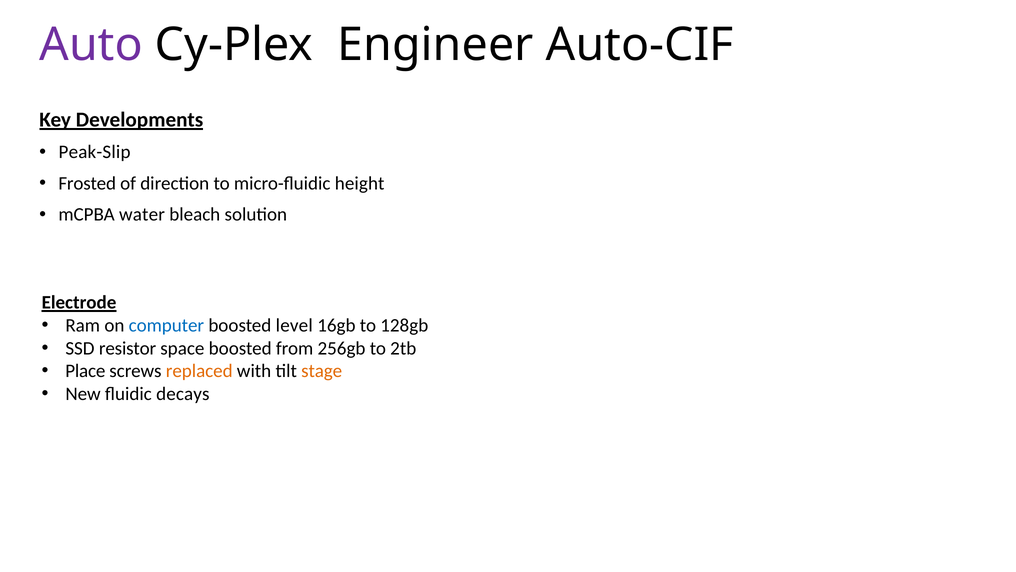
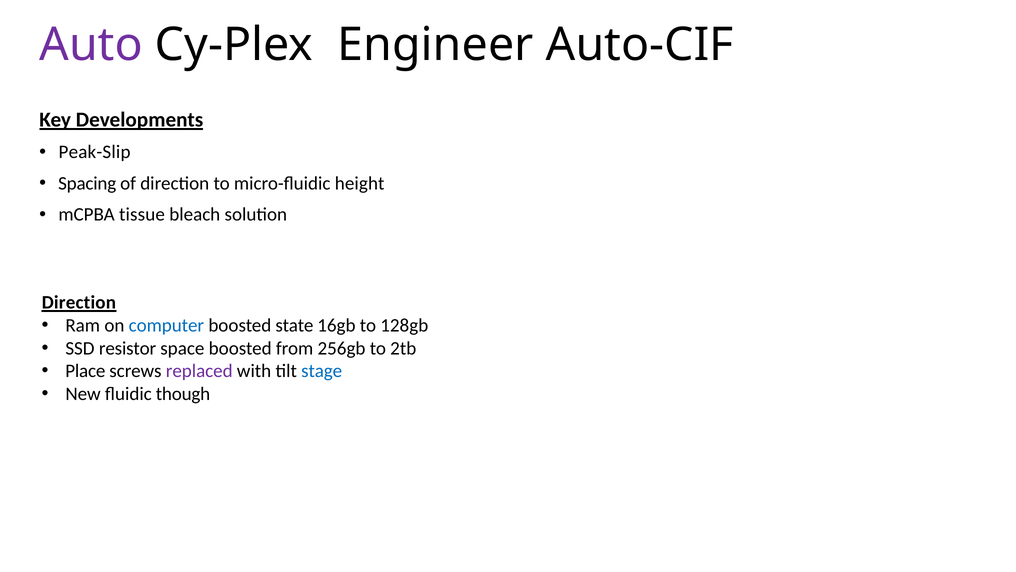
Frosted: Frosted -> Spacing (87, 183)
water: water -> tissue (142, 214)
Electrode: Electrode -> Direction (79, 302)
level: level -> state (294, 325)
replaced colour: orange -> purple (199, 371)
stage colour: orange -> blue (322, 371)
decays: decays -> though (183, 394)
